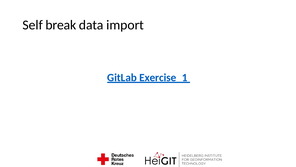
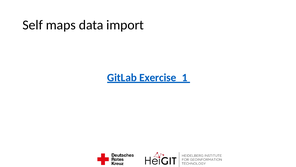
break: break -> maps (61, 25)
